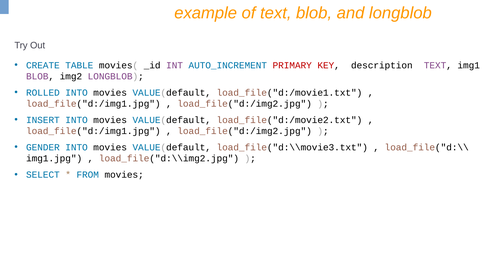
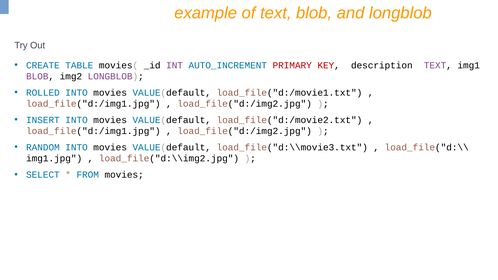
GENDER: GENDER -> RANDOM (43, 147)
